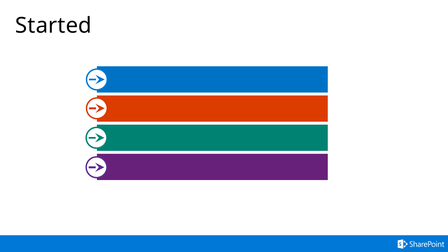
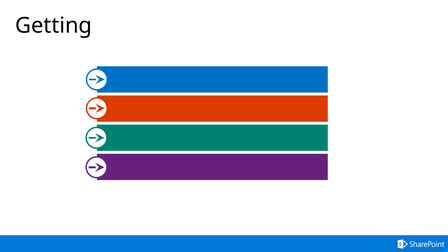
Started: Started -> Getting (54, 26)
